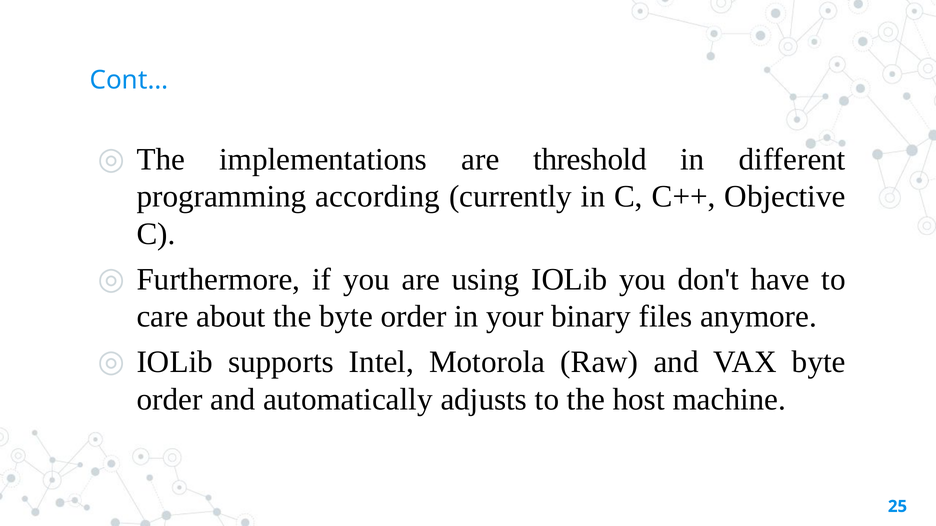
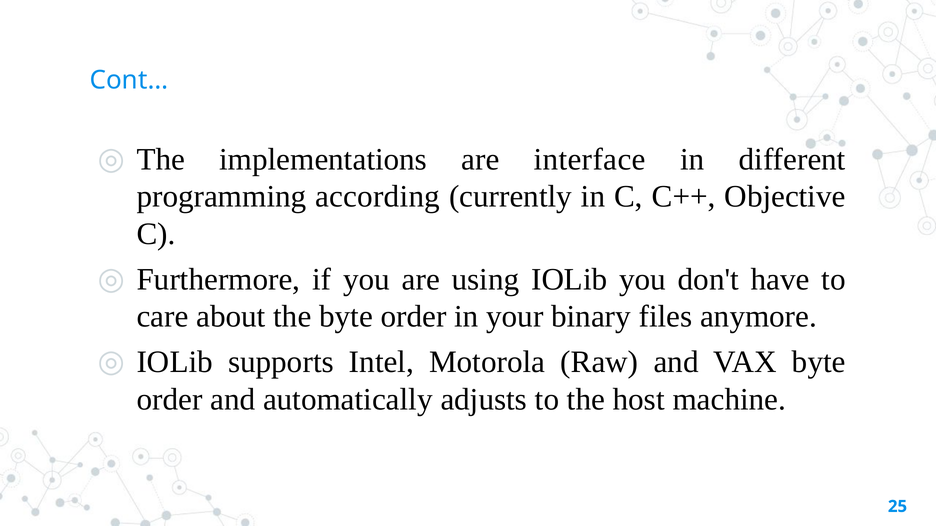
threshold: threshold -> interface (590, 159)
